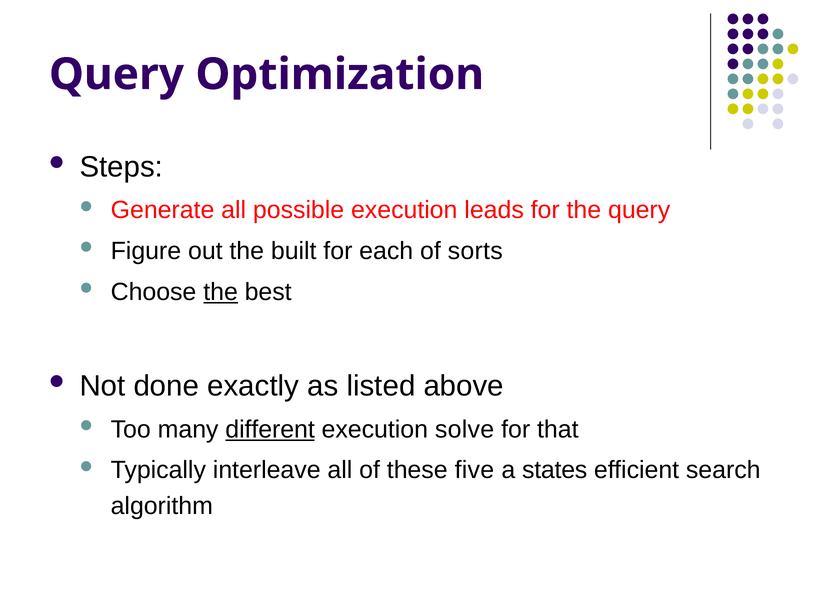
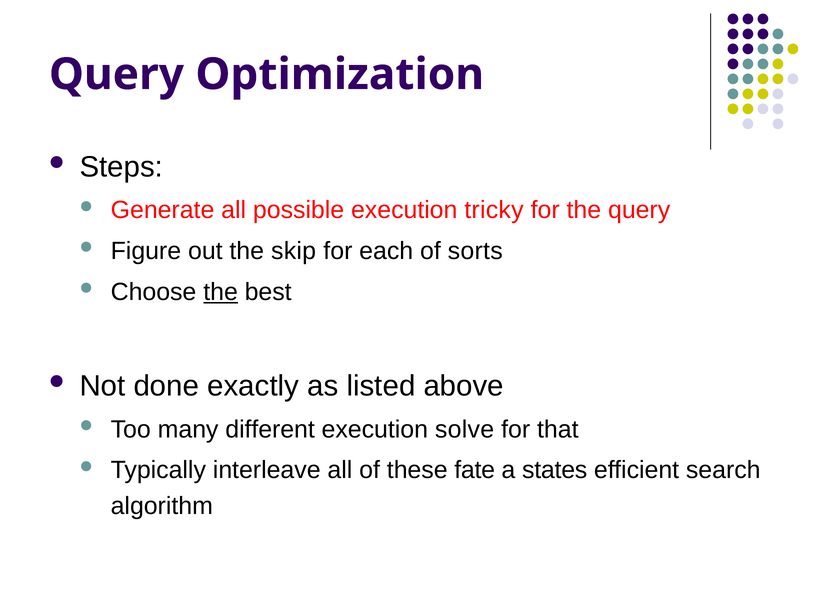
leads: leads -> tricky (494, 210)
built: built -> skip (294, 251)
different underline: present -> none (270, 429)
five: five -> fate (475, 470)
